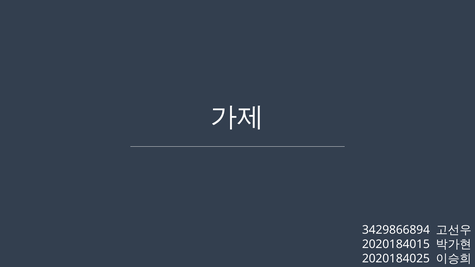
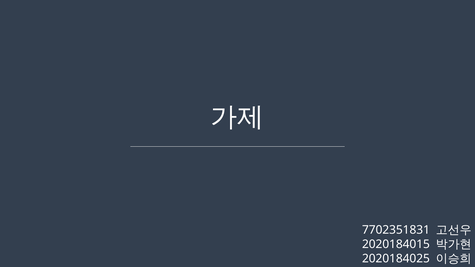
3429866894: 3429866894 -> 7702351831 (396, 230)
